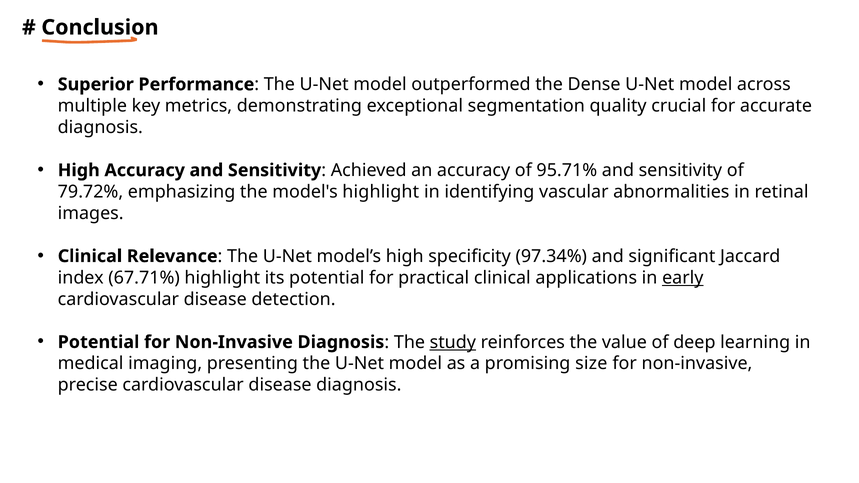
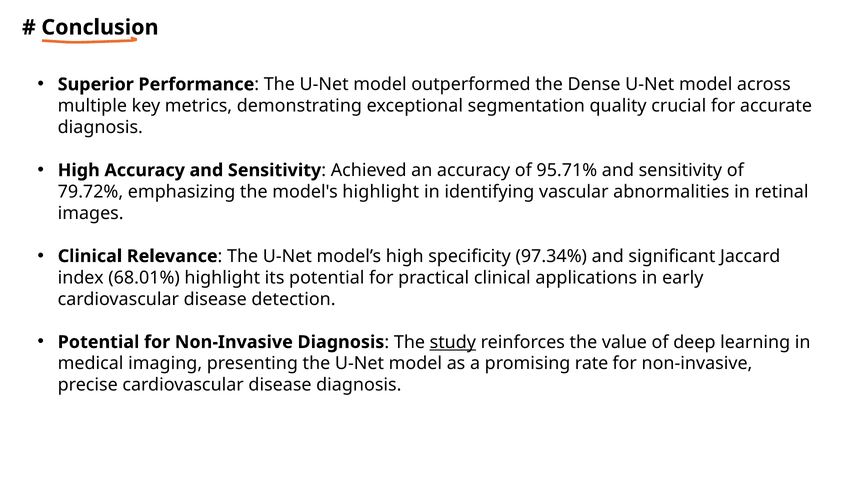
67.71%: 67.71% -> 68.01% (144, 278)
early underline: present -> none (683, 278)
size: size -> rate (591, 364)
